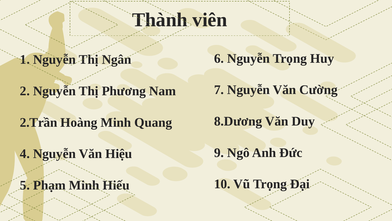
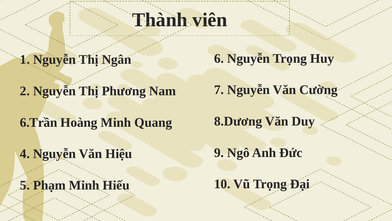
2.Trần: 2.Trần -> 6.Trần (39, 122)
